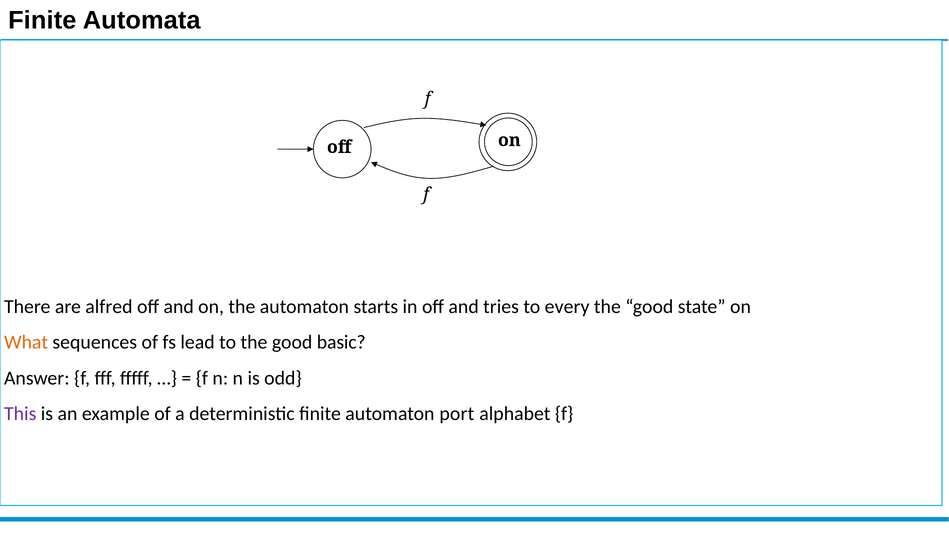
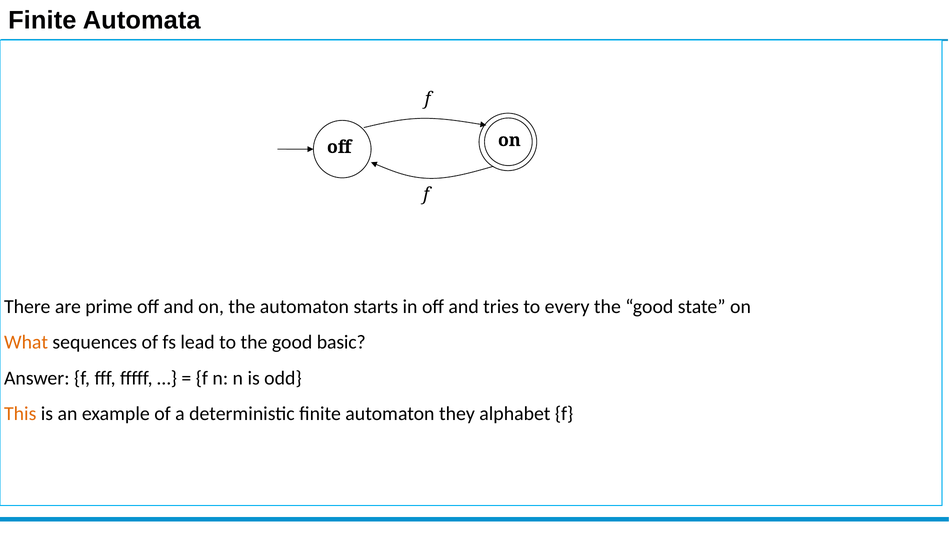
alfred: alfred -> prime (109, 307)
This colour: purple -> orange (20, 413)
port: port -> they (457, 413)
